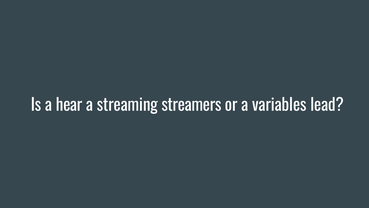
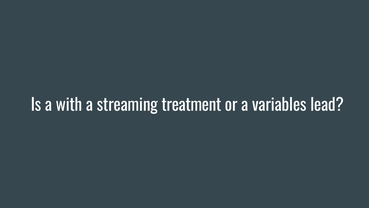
hear: hear -> with (69, 105)
streamers: streamers -> treatment (192, 105)
